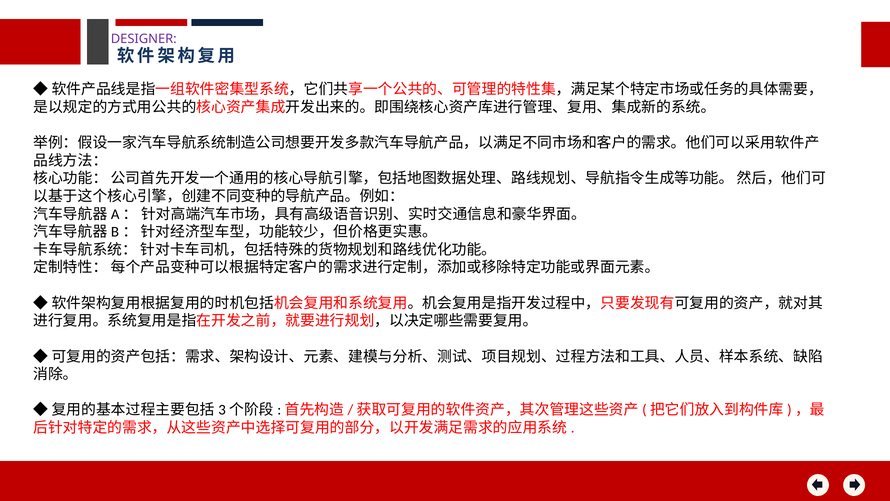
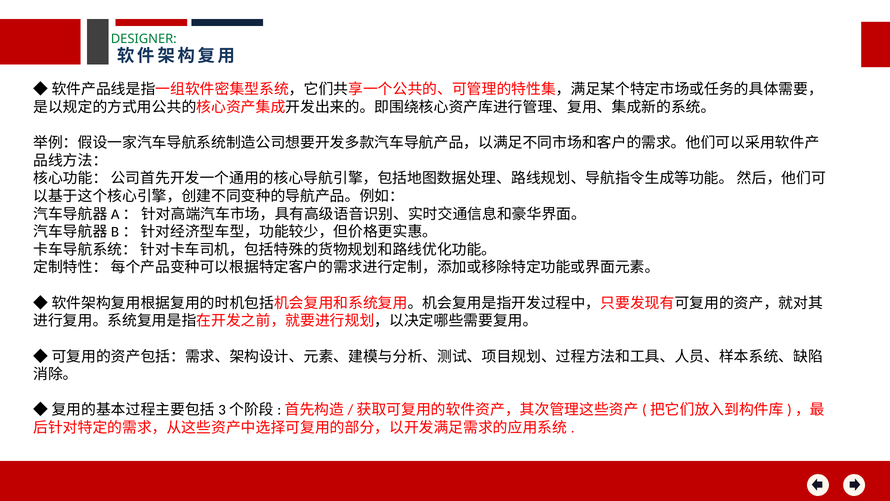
DESIGNER colour: purple -> green (144, 39)
